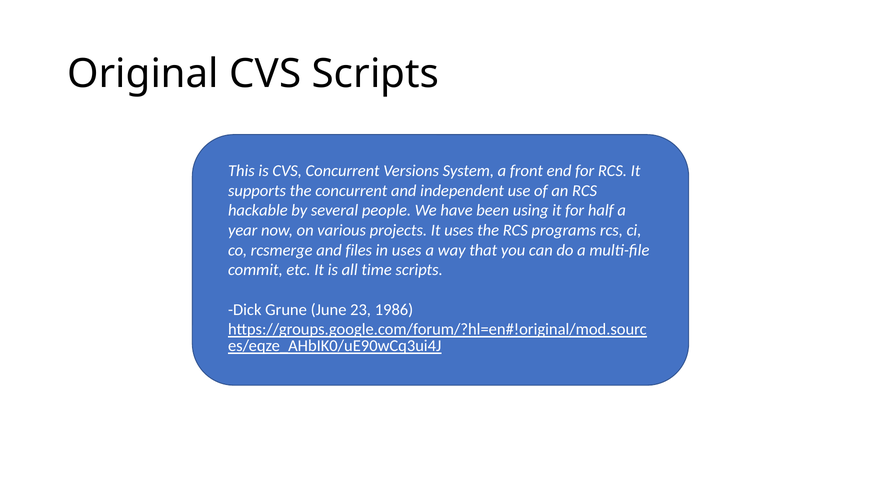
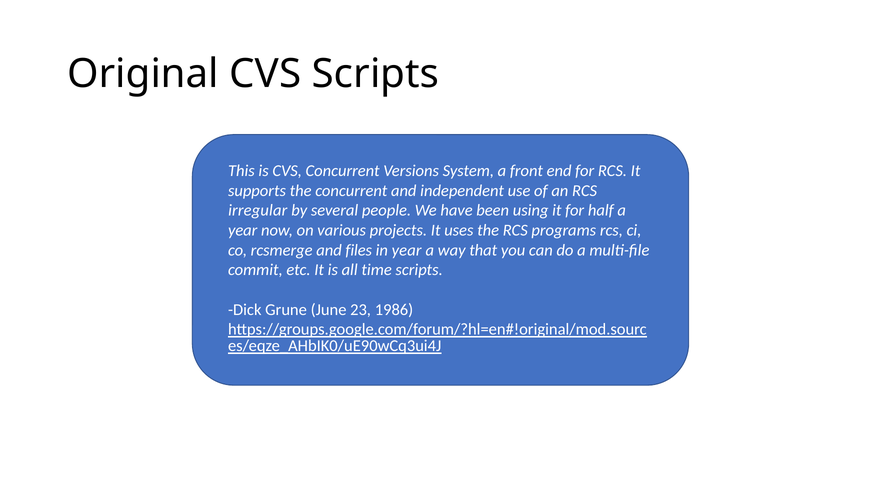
hackable: hackable -> irregular (258, 210)
in uses: uses -> year (407, 250)
